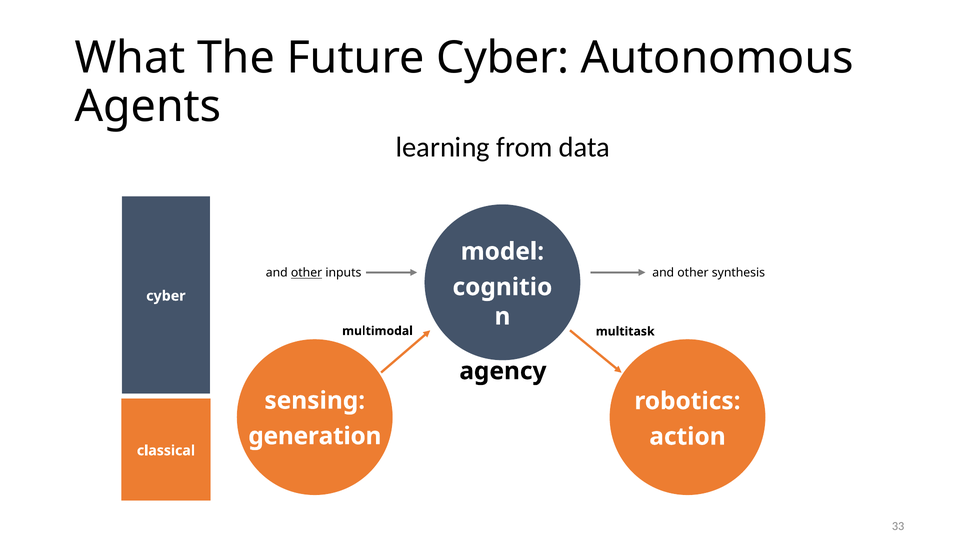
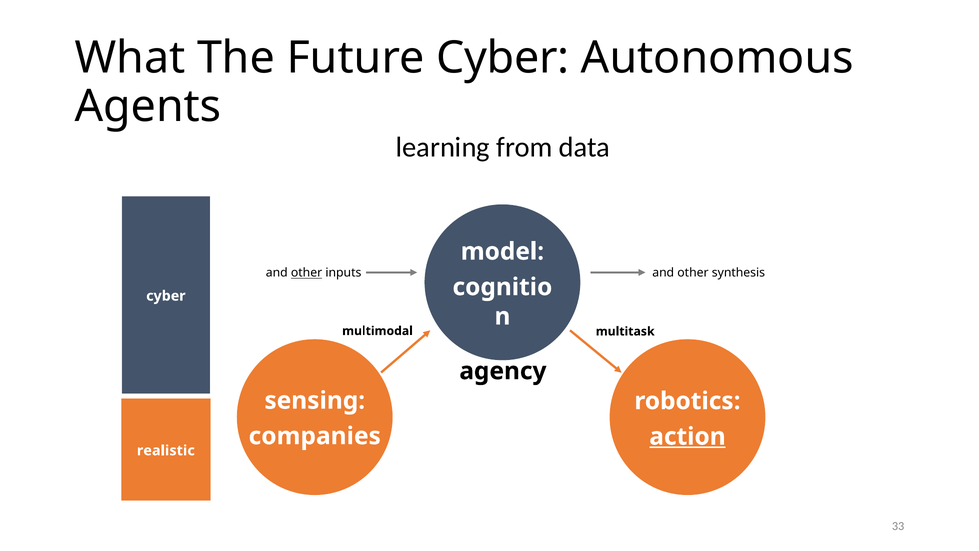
generation: generation -> companies (315, 436)
action underline: none -> present (687, 436)
classical: classical -> realistic (166, 450)
